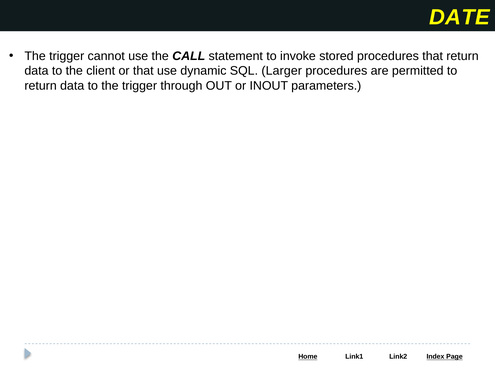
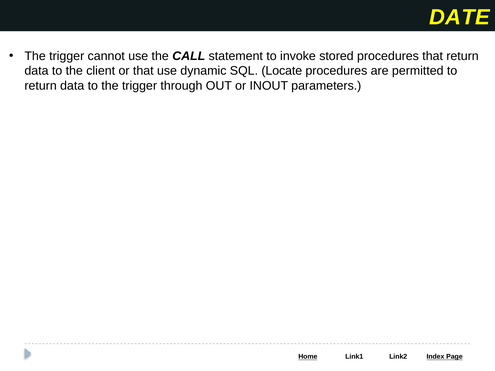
Larger: Larger -> Locate (282, 71)
